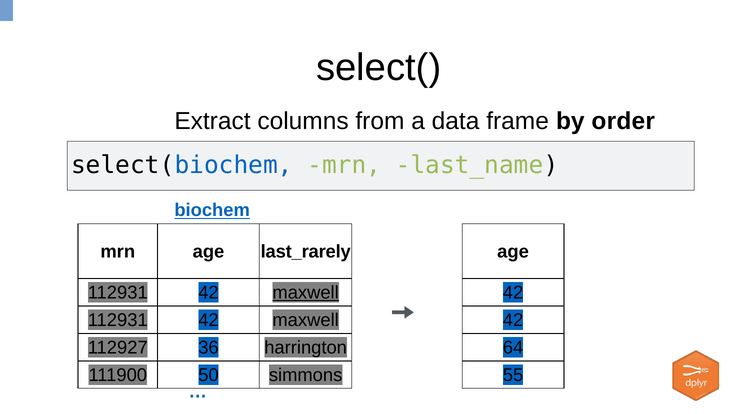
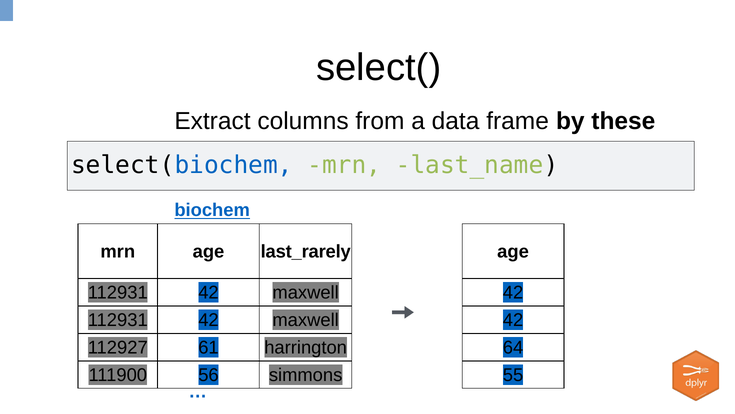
order: order -> these (623, 121)
maxwell underline: present -> none (306, 292)
36: 36 -> 61 (208, 347)
50: 50 -> 56 (208, 375)
